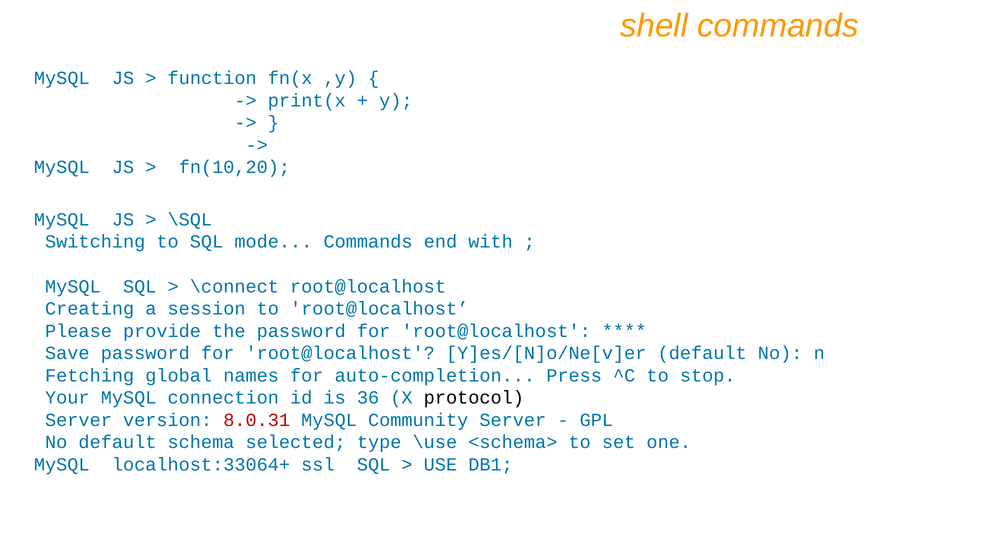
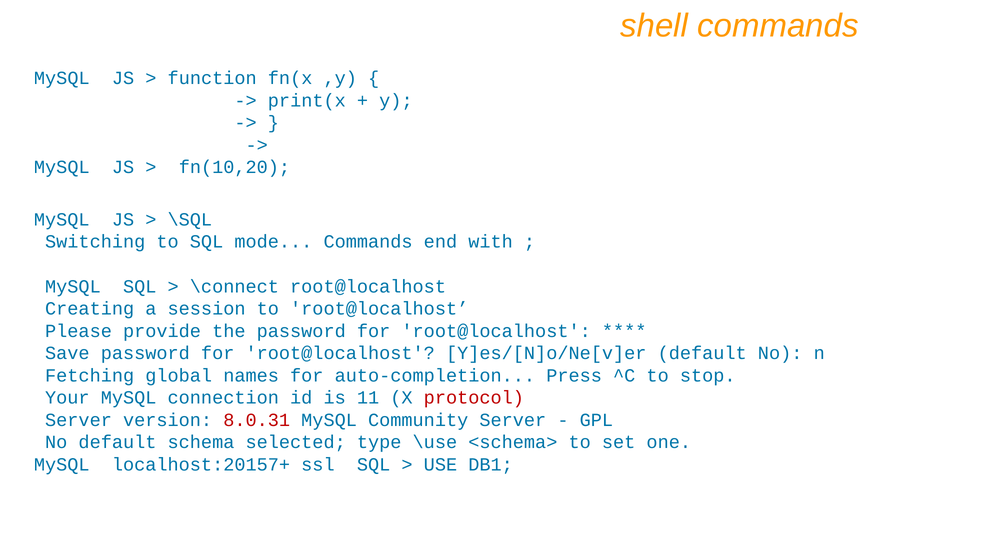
36: 36 -> 11 (368, 398)
protocol colour: black -> red (474, 398)
localhost:33064+: localhost:33064+ -> localhost:20157+ (201, 465)
